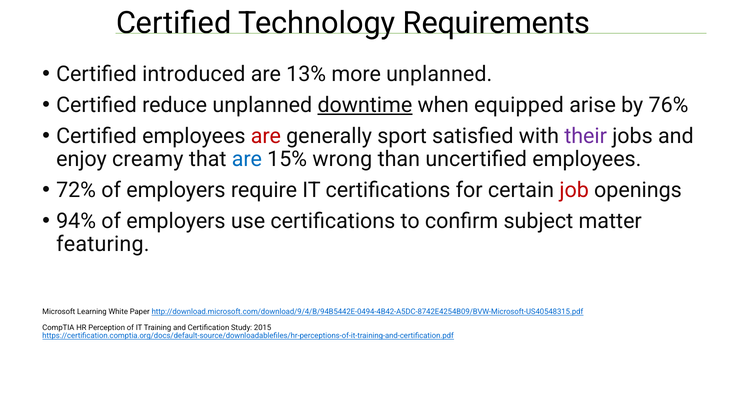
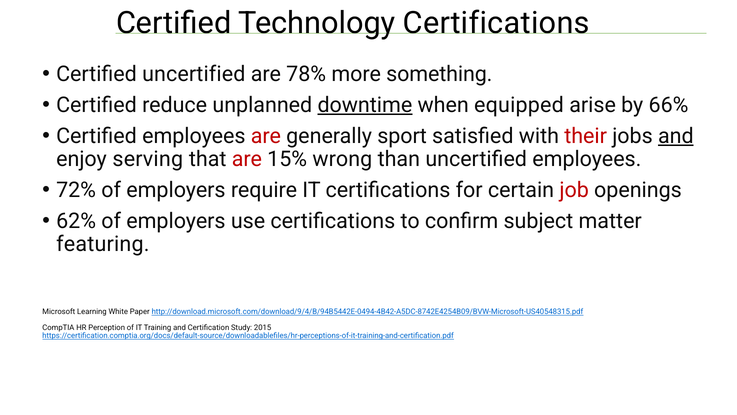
Technology Requirements: Requirements -> Certifications (496, 23)
Certified introduced: introduced -> uncertified (194, 74)
13%: 13% -> 78% (306, 74)
more unplanned: unplanned -> something (439, 74)
76%: 76% -> 66% (669, 105)
their colour: purple -> red (586, 136)
and underline: none -> present (676, 136)
creamy: creamy -> serving (148, 159)
are colour: blue -> red (247, 159)
94%: 94% -> 62% (76, 221)
